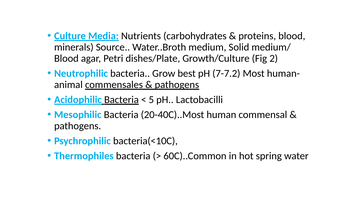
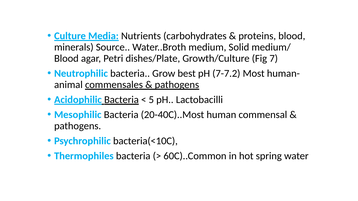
2: 2 -> 7 (274, 59)
